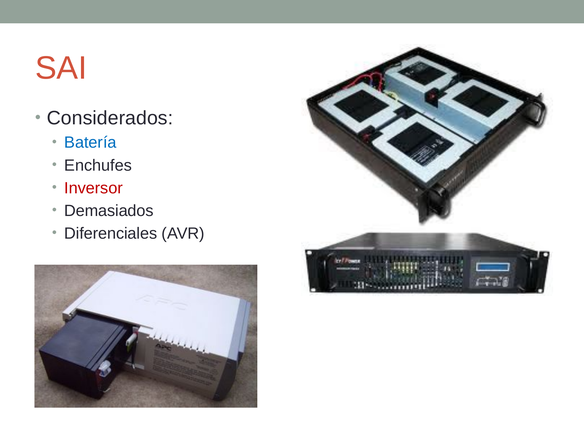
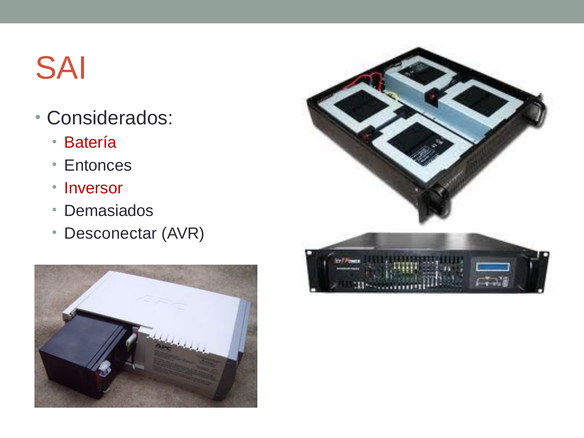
Batería colour: blue -> red (90, 143)
Enchufes: Enchufes -> Entonces (98, 165)
Diferenciales: Diferenciales -> Desconectar (111, 233)
